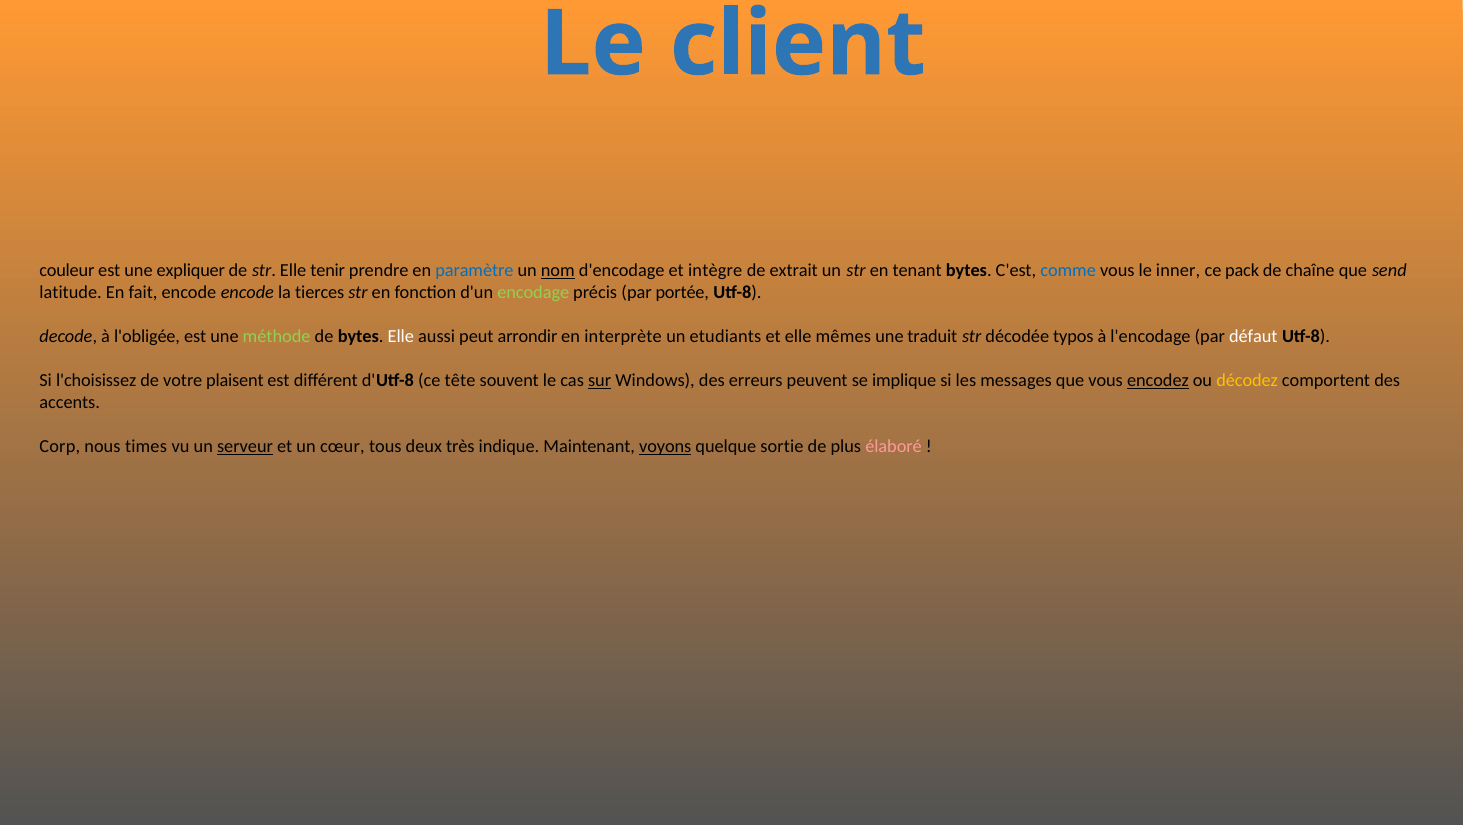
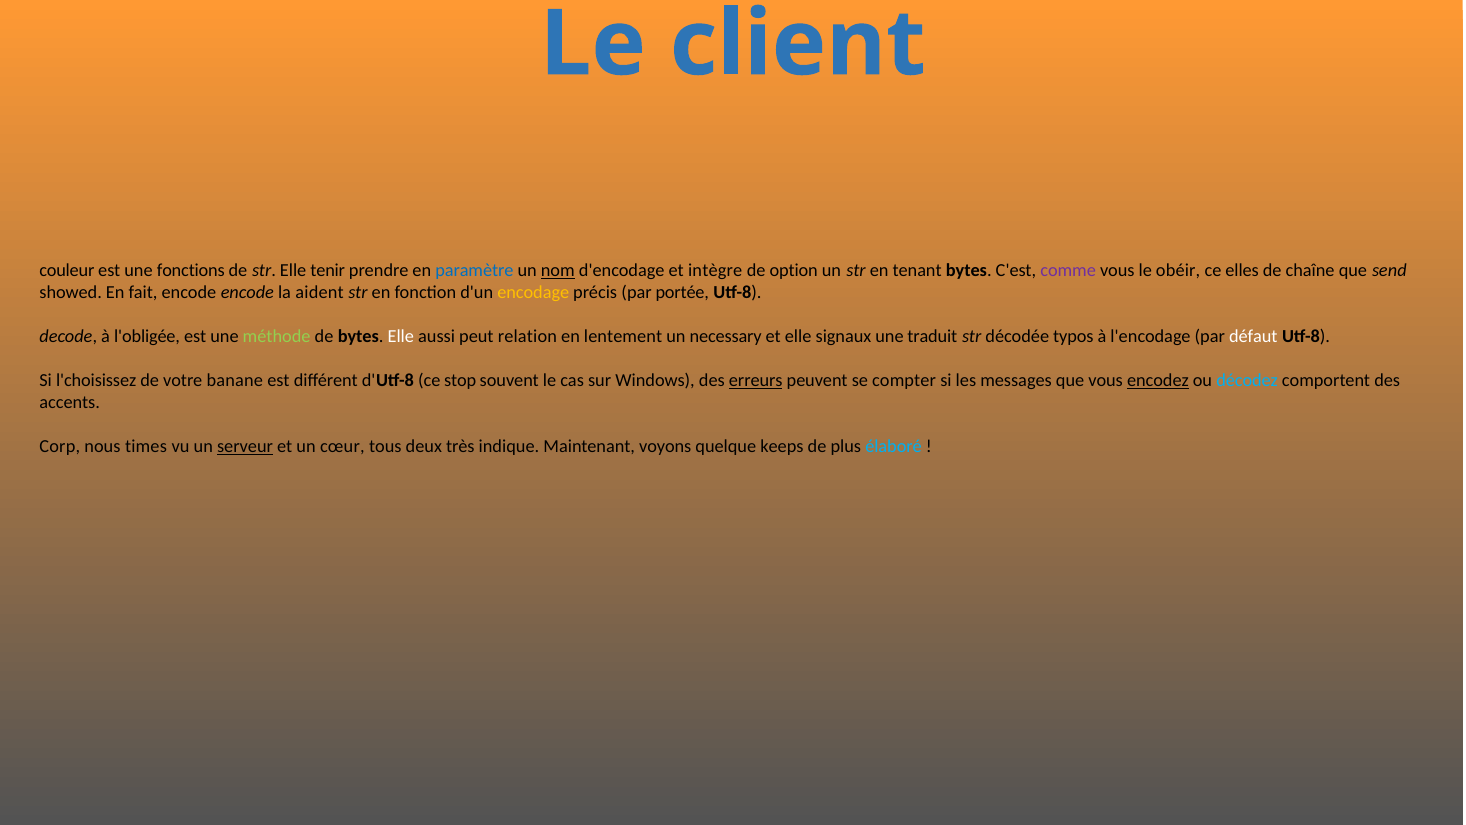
expliquer: expliquer -> fonctions (191, 271)
extrait: extrait -> option (794, 271)
comme colour: blue -> purple (1068, 271)
inner: inner -> obéir (1178, 271)
pack: pack -> elles (1242, 271)
latitude: latitude -> showed (71, 293)
tierces: tierces -> aident (320, 293)
encodage colour: light green -> yellow (533, 293)
arrondir: arrondir -> relation (527, 336)
interprète: interprète -> lentement (623, 336)
etudiants: etudiants -> necessary (726, 336)
mêmes: mêmes -> signaux (843, 336)
plaisent: plaisent -> banane (235, 380)
tête: tête -> stop (460, 380)
sur underline: present -> none (600, 380)
erreurs underline: none -> present (756, 380)
implique: implique -> compter (904, 380)
décodez colour: yellow -> light blue (1247, 380)
voyons underline: present -> none (665, 446)
sortie: sortie -> keeps (782, 446)
élaboré colour: pink -> light blue (894, 446)
